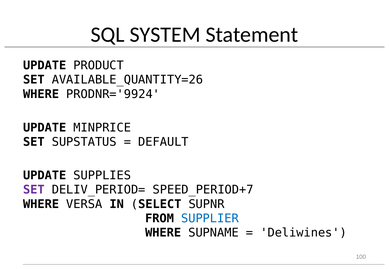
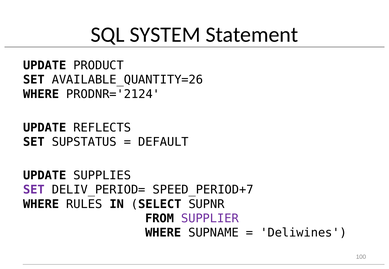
PRODNR='9924: PRODNR='9924 -> PRODNR='2124 (113, 94)
MINPRICE: MINPRICE -> REFLECTS (102, 128)
VERSA: VERSA -> RULES (84, 204)
SUPPLIER colour: blue -> purple (210, 219)
